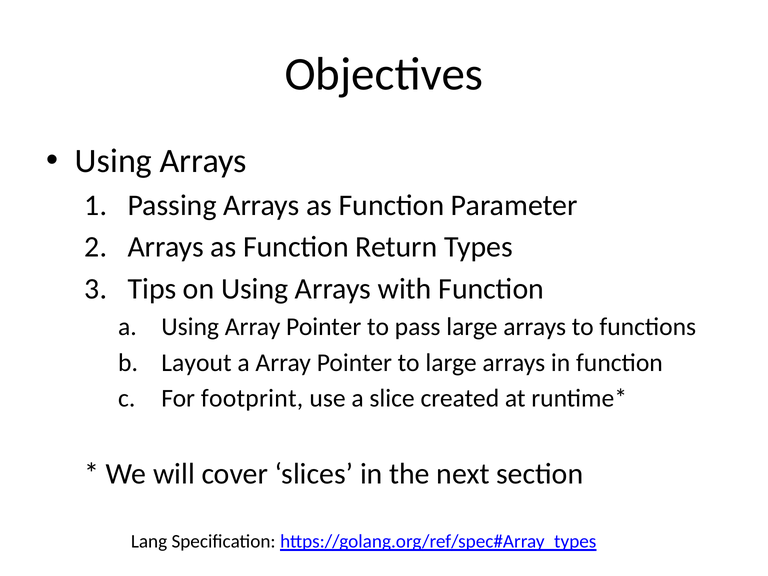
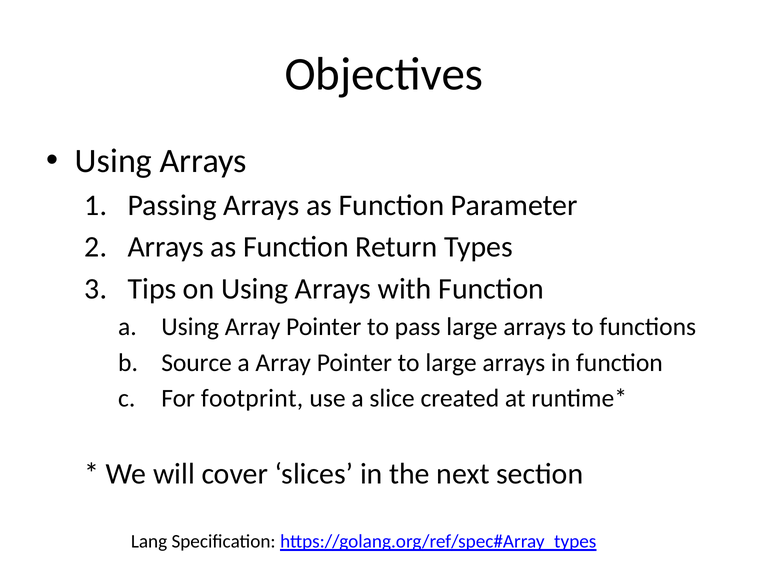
Layout: Layout -> Source (197, 363)
